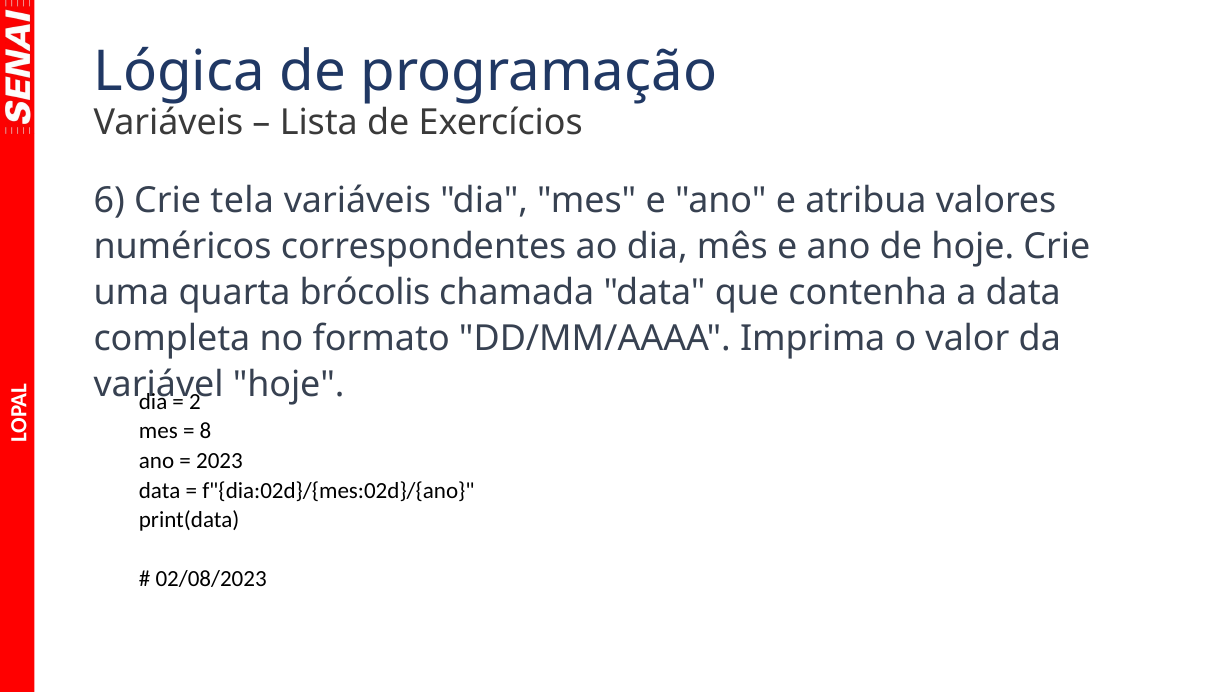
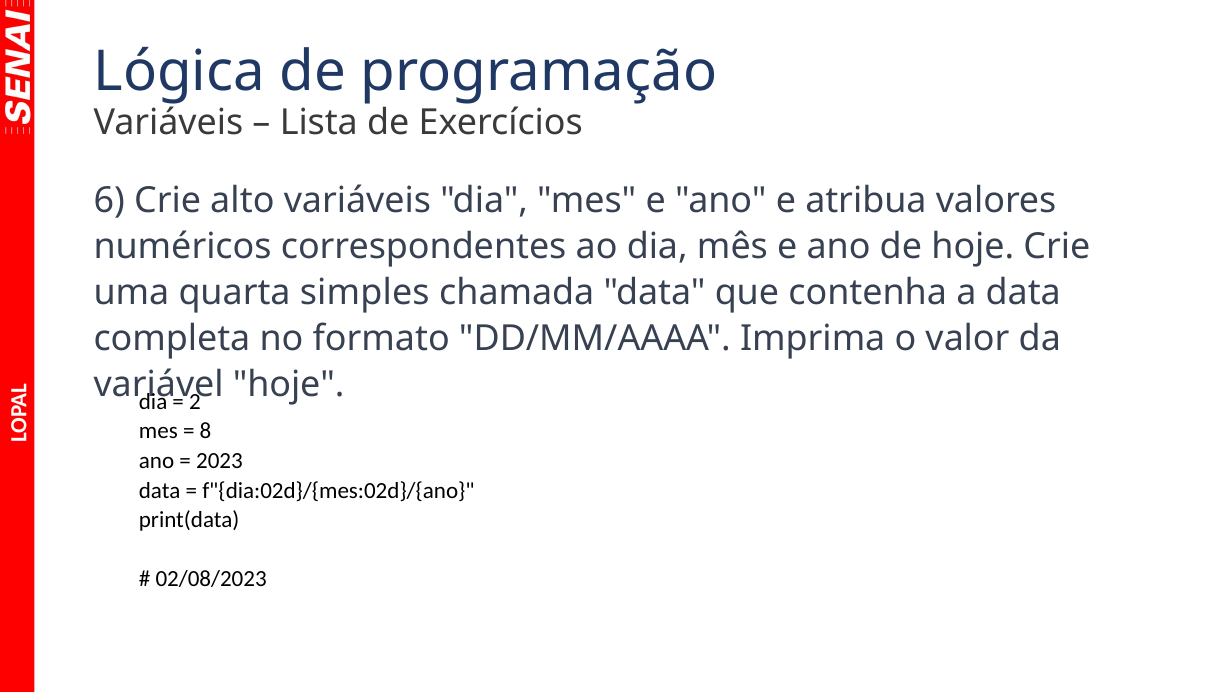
tela: tela -> alto (242, 201)
brócolis: brócolis -> simples (365, 293)
